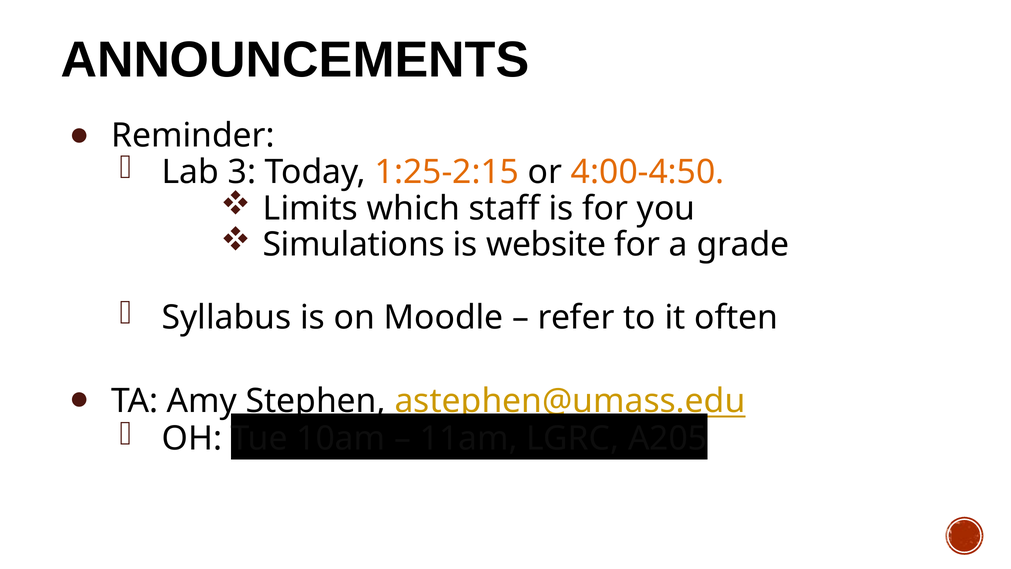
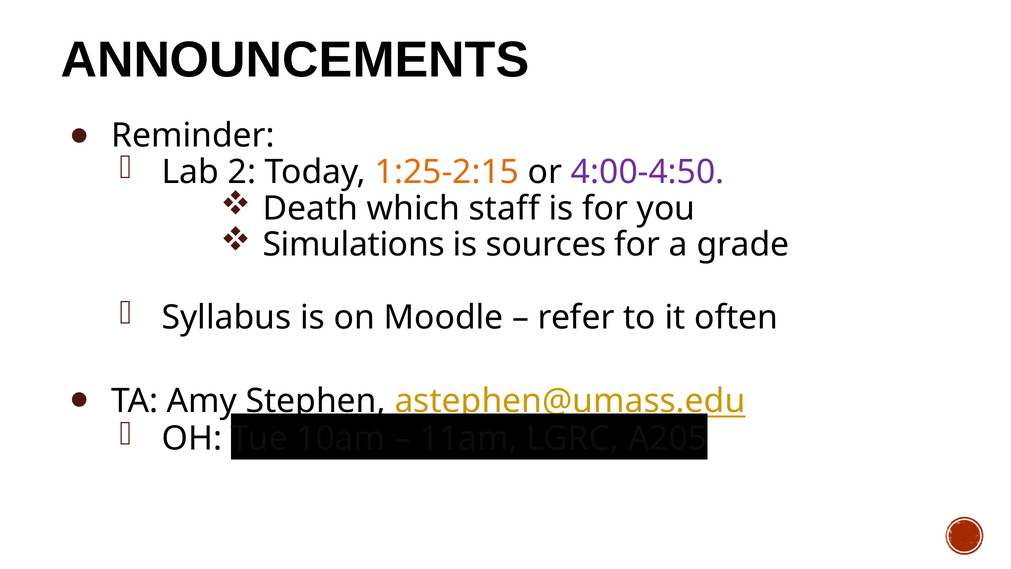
3: 3 -> 2 (242, 172)
4:00-4:50 colour: orange -> purple (648, 172)
Limits: Limits -> Death (310, 208)
website: website -> sources (546, 245)
